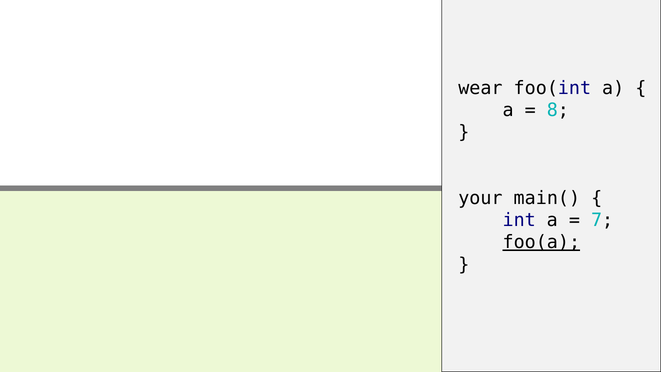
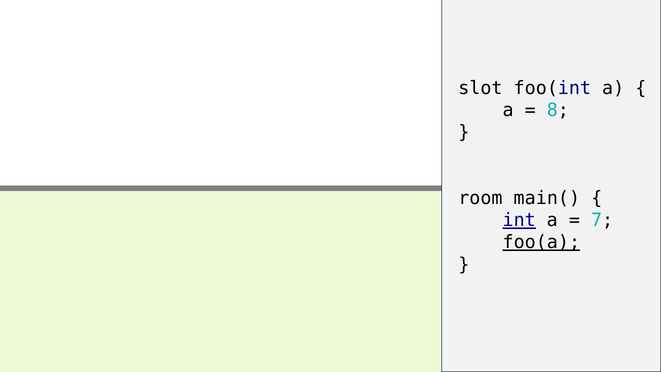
wear: wear -> slot (480, 88)
your: your -> room (480, 198)
int underline: none -> present (519, 220)
